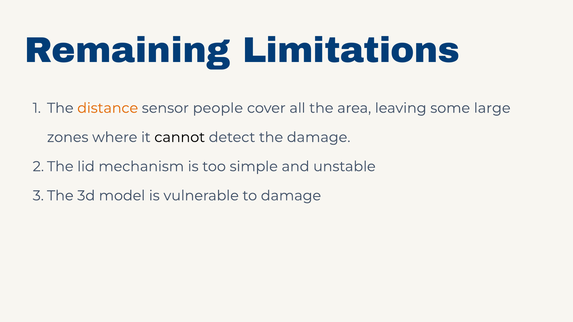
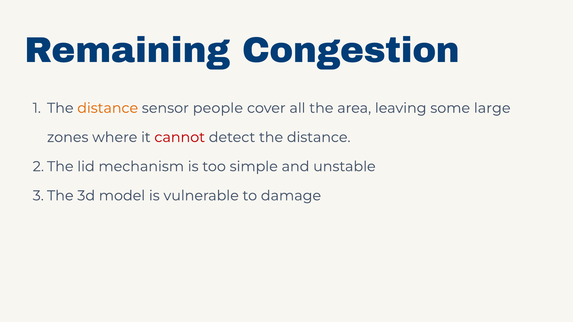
Limitations: Limitations -> Congestion (351, 50)
cannot colour: black -> red (180, 137)
detect the damage: damage -> distance (319, 137)
